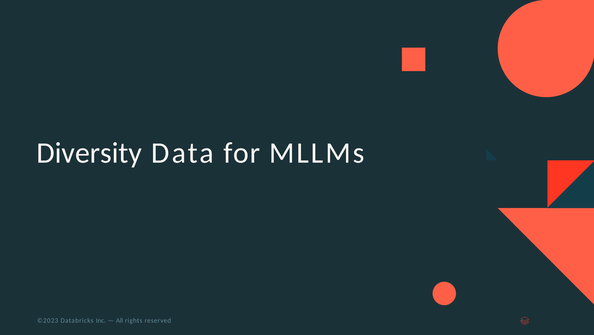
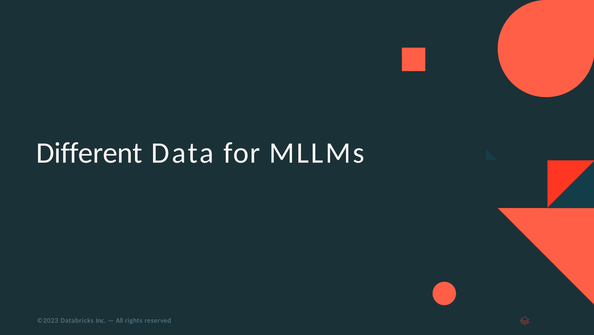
Diversity: Diversity -> Different (89, 153)
